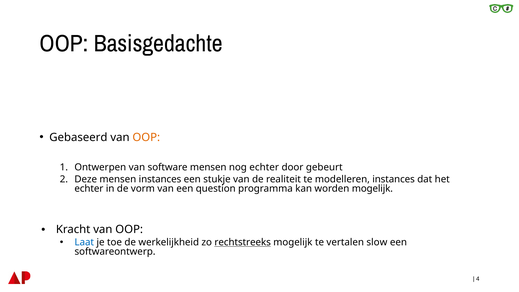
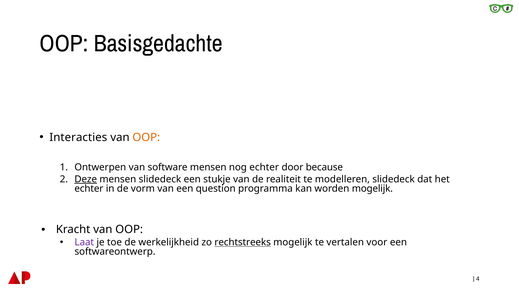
Gebaseerd: Gebaseerd -> Interacties (78, 137)
gebeurt: gebeurt -> because (324, 167)
Deze underline: none -> present (86, 179)
mensen instances: instances -> slidedeck (160, 179)
modelleren instances: instances -> slidedeck (394, 179)
Laat colour: blue -> purple (84, 242)
slow: slow -> voor (377, 242)
